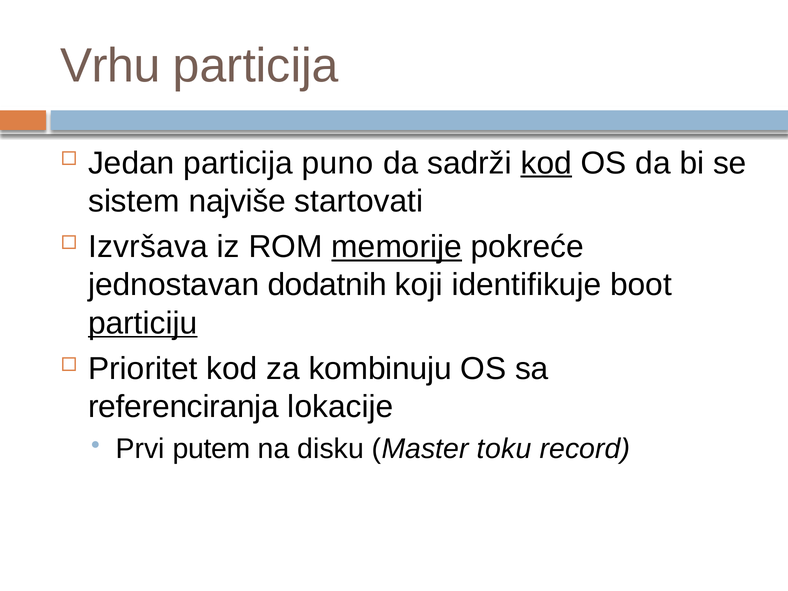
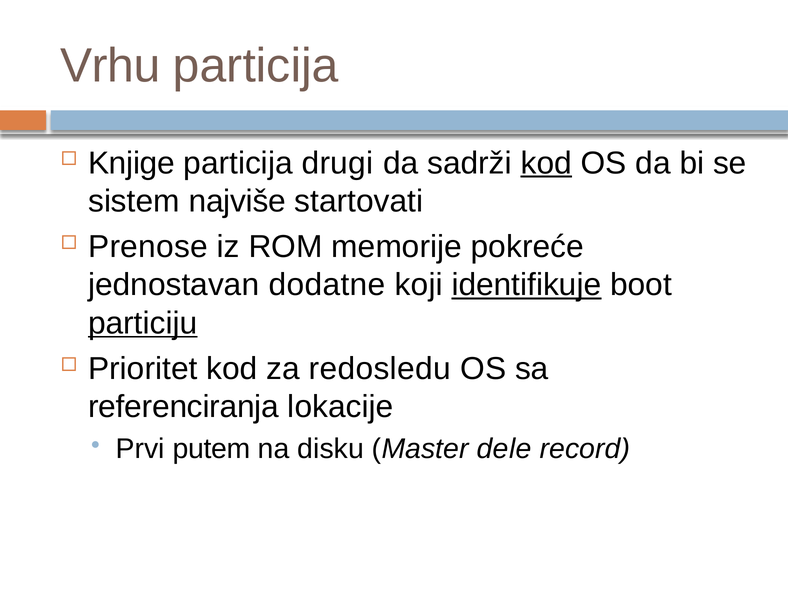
Jedan: Jedan -> Knjige (131, 163)
puno: puno -> drugi (337, 163)
Izvršava: Izvršava -> Prenose (148, 247)
memorije underline: present -> none (397, 247)
dodatnih: dodatnih -> dodatne (327, 285)
identifikuje underline: none -> present (526, 285)
kombinuju: kombinuju -> redosledu (380, 369)
toku: toku -> dele (504, 449)
